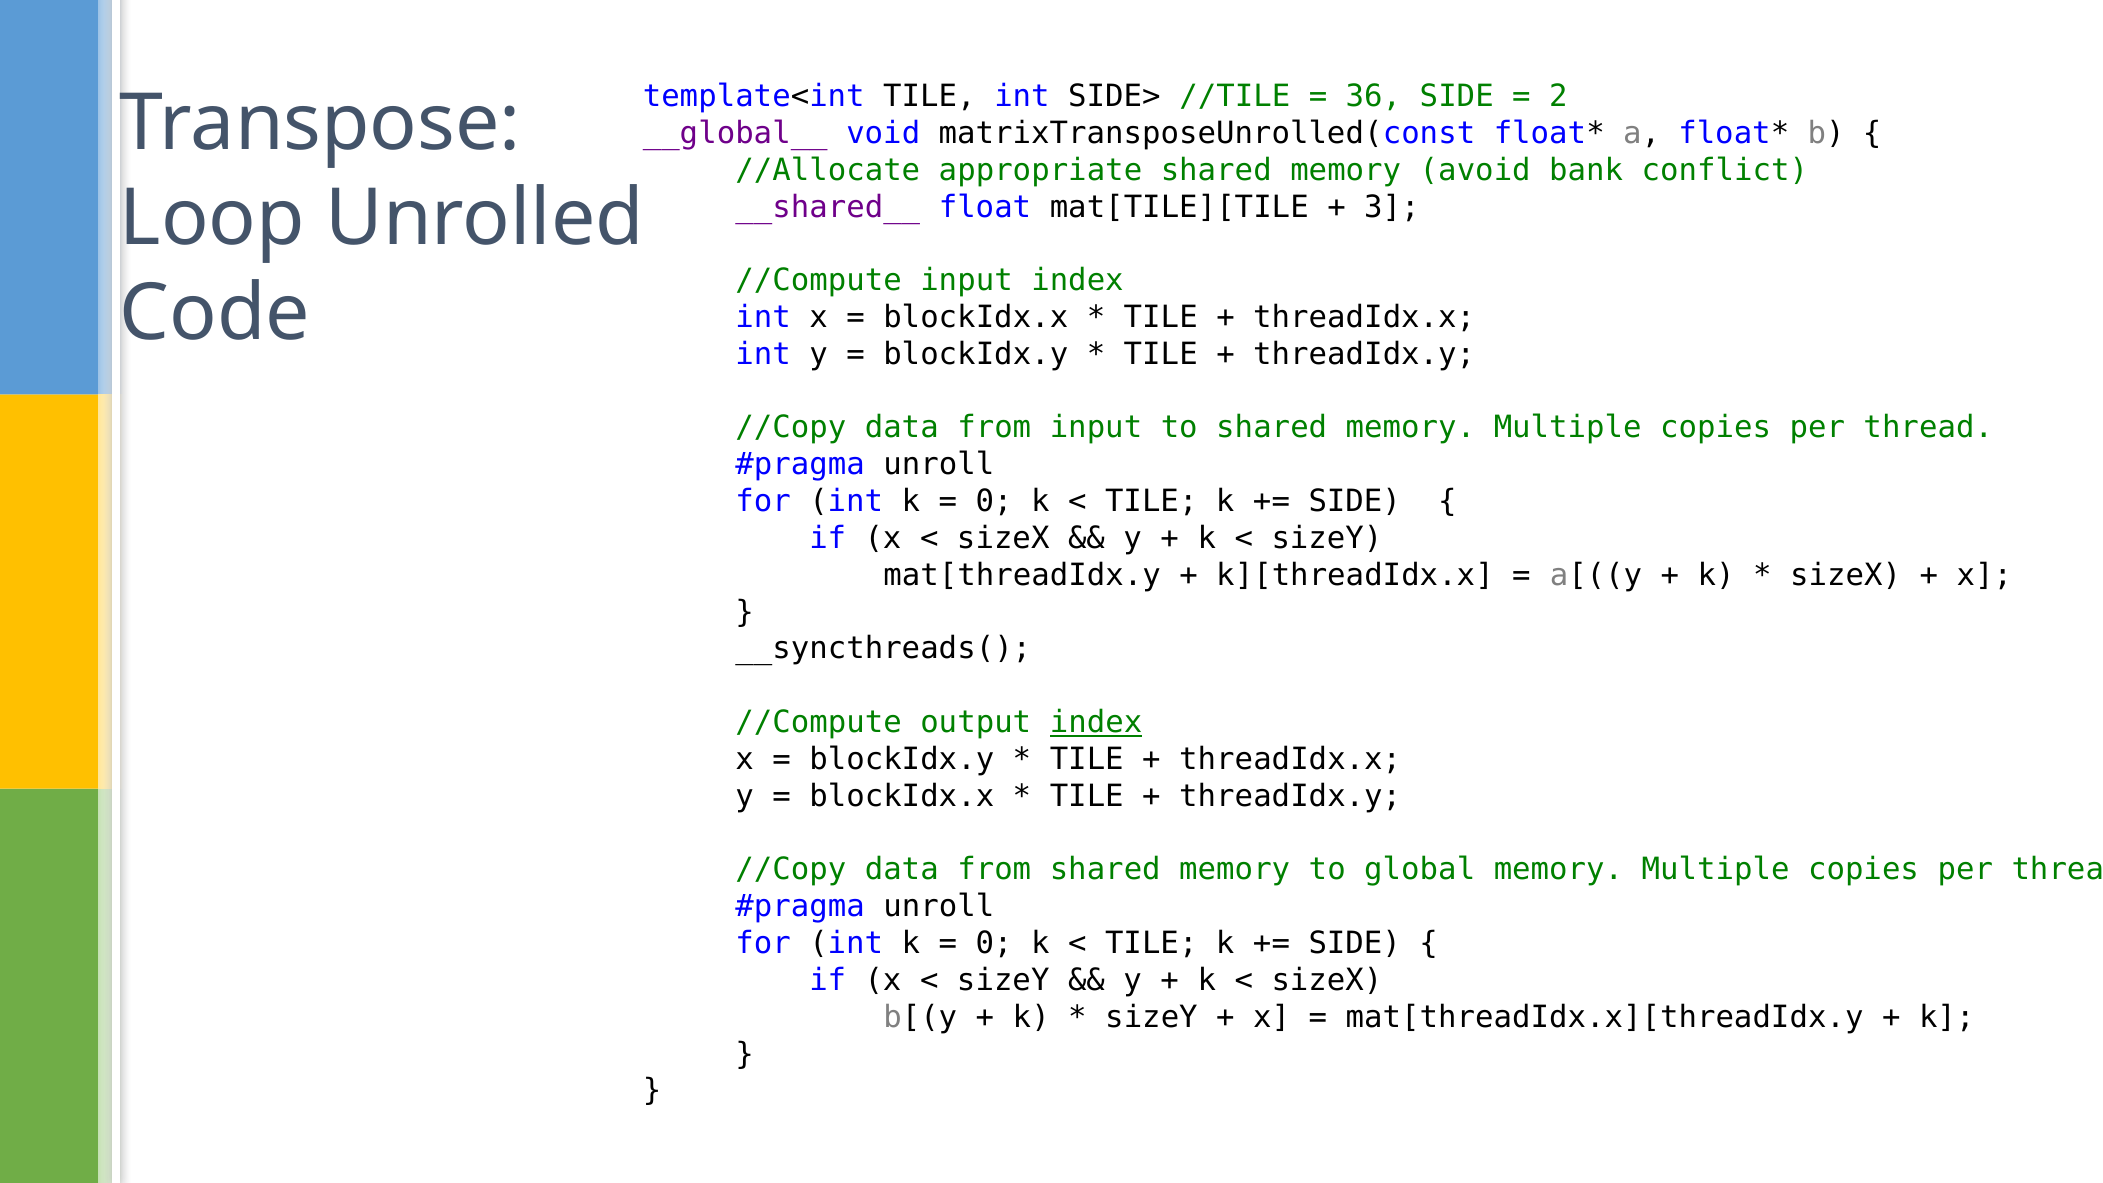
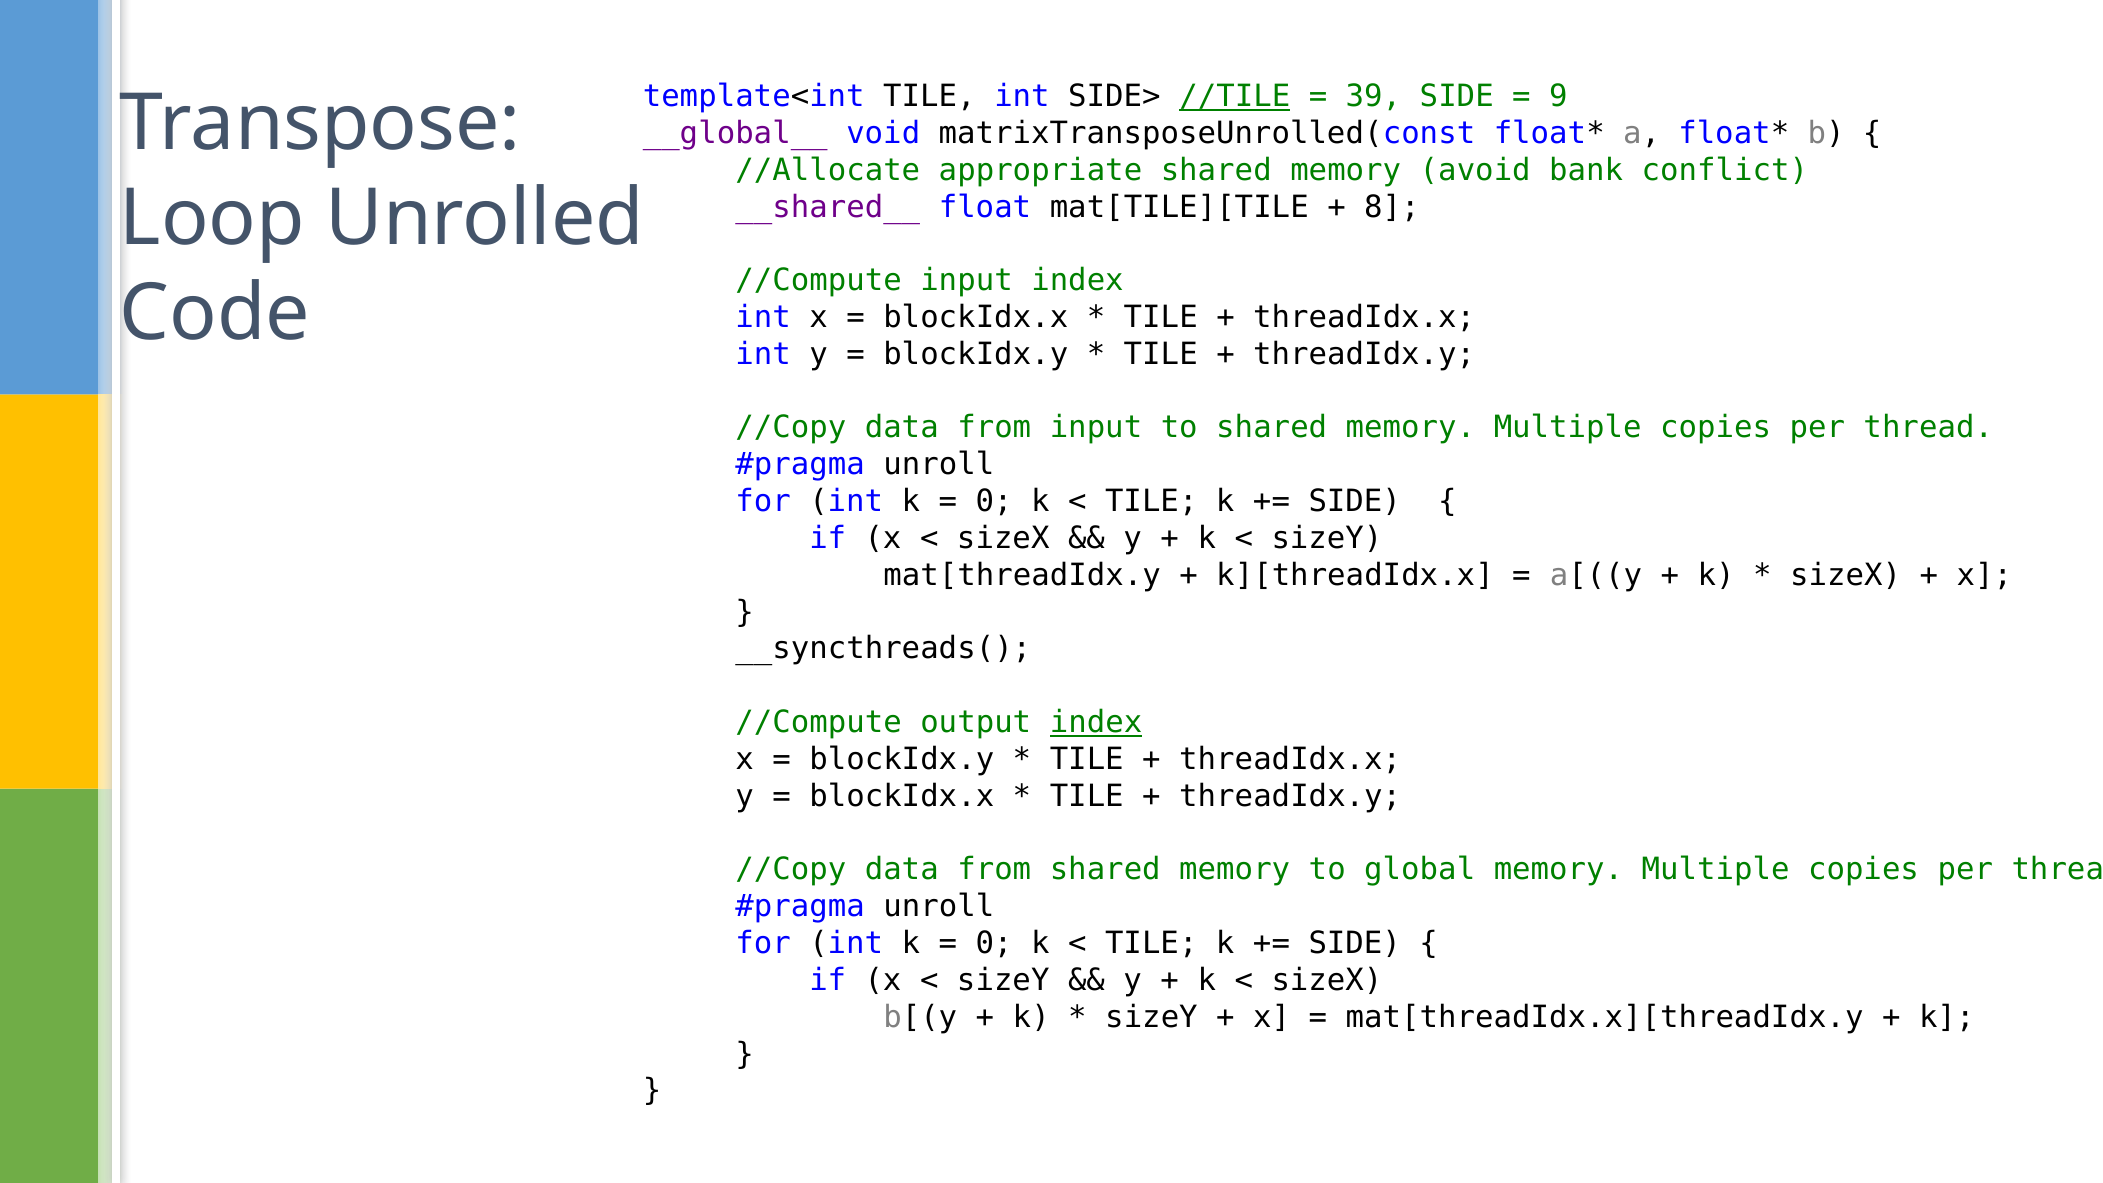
//TILE underline: none -> present (1235, 96)
36: 36 -> 39 (1373, 96)
2: 2 -> 9 (1558, 96)
3: 3 -> 8 (1392, 207)
